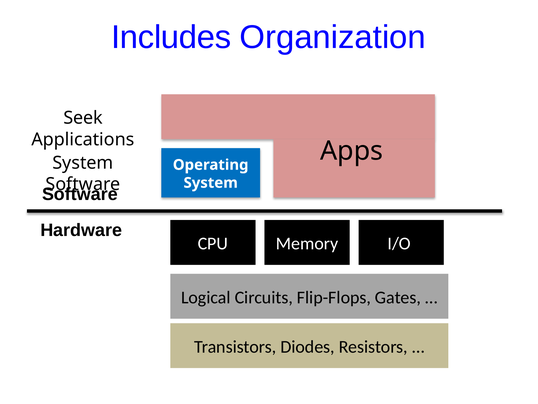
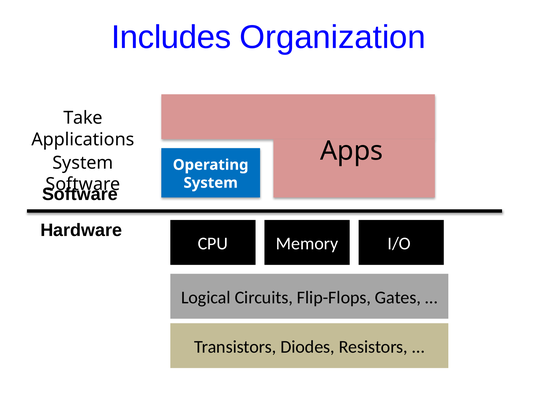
Seek: Seek -> Take (83, 118)
